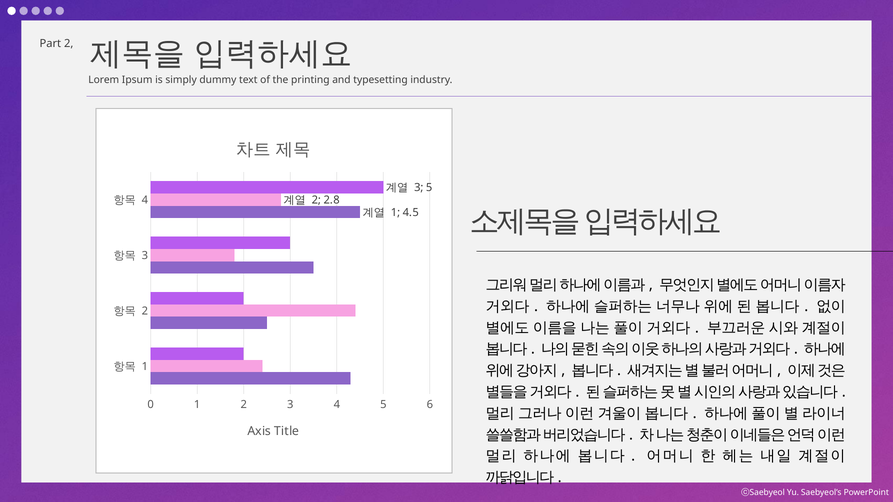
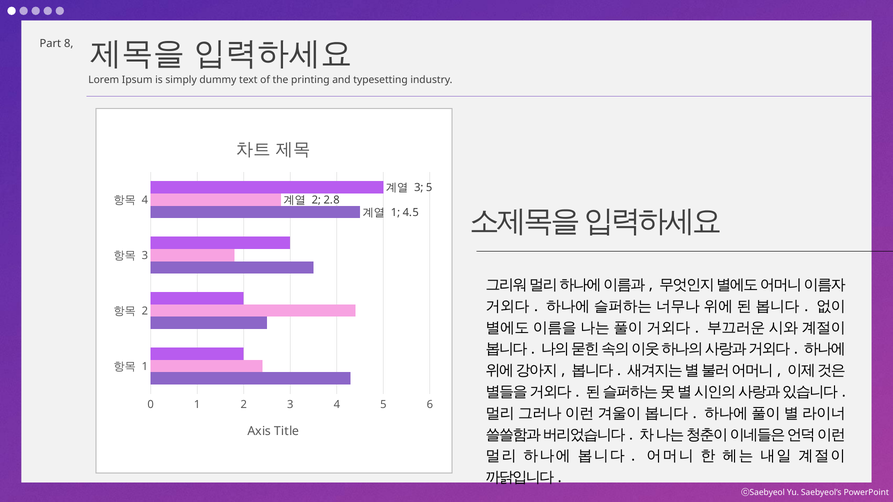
Part 2: 2 -> 8 (69, 44)
